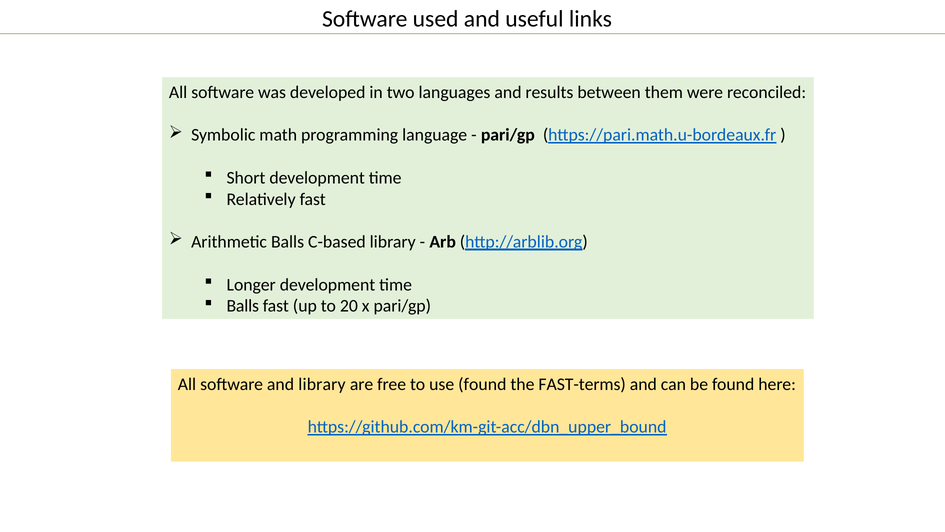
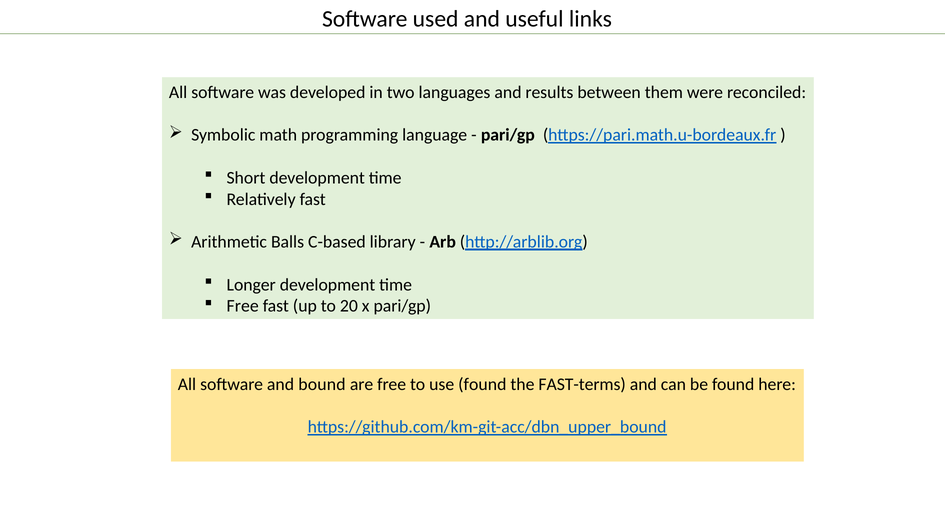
Balls: Balls -> Free (243, 306)
and library: library -> bound (322, 384)
